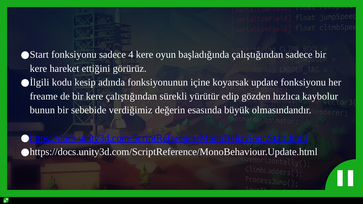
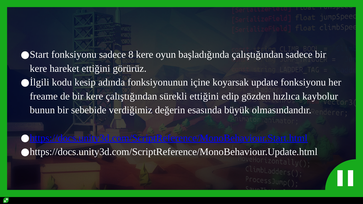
4: 4 -> 8 (131, 55)
sürekli yürütür: yürütür -> ettiğini (204, 96)
